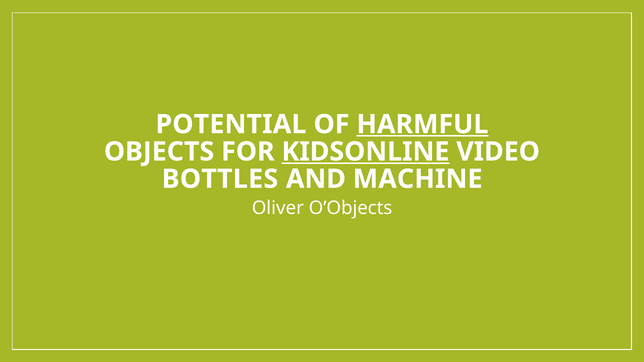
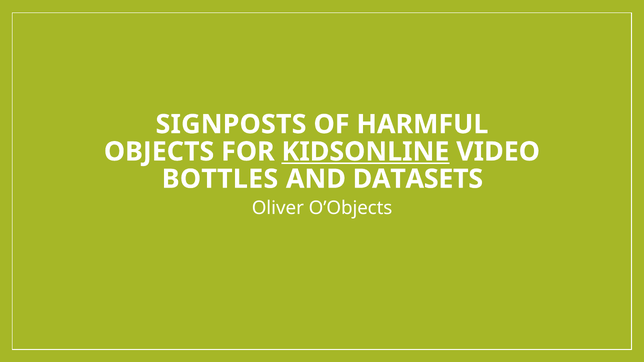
POTENTIAL: POTENTIAL -> SIGNPOSTS (231, 124)
HARMFUL underline: present -> none (422, 124)
MACHINE: MACHINE -> DATASETS (418, 179)
